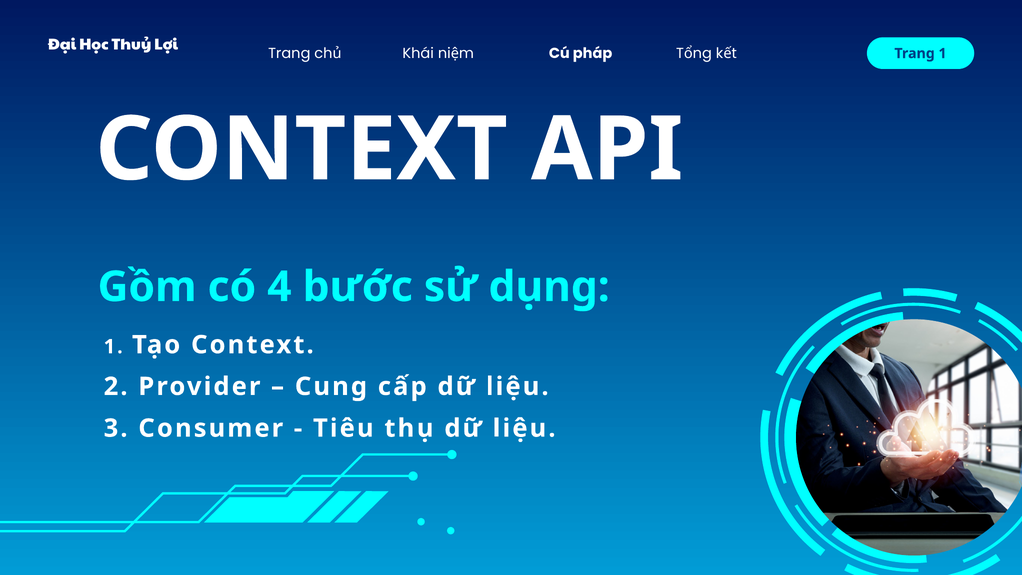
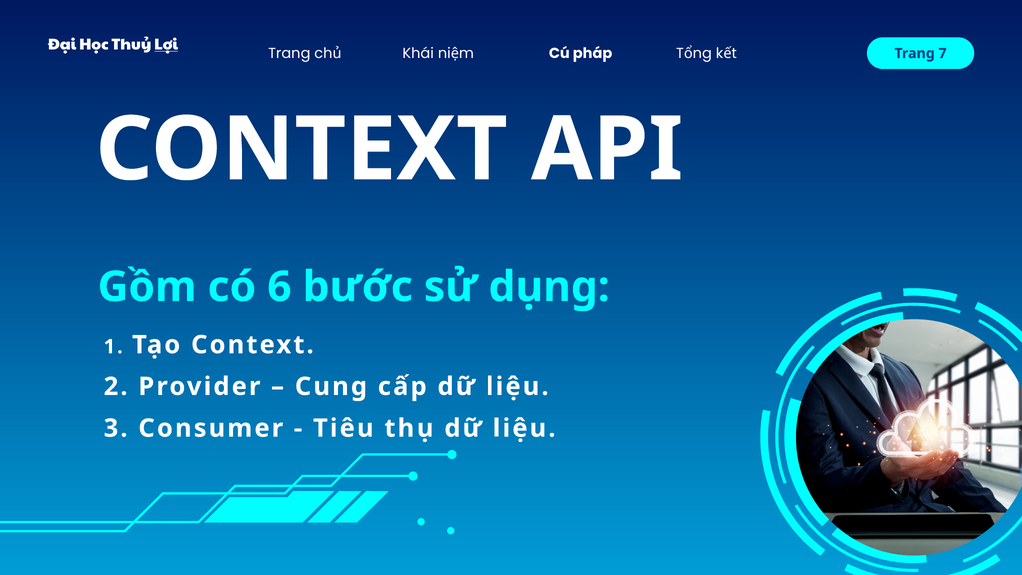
Lợi underline: none -> present (166, 44)
Trang 1: 1 -> 7 (943, 53)
4: 4 -> 6 (279, 287)
